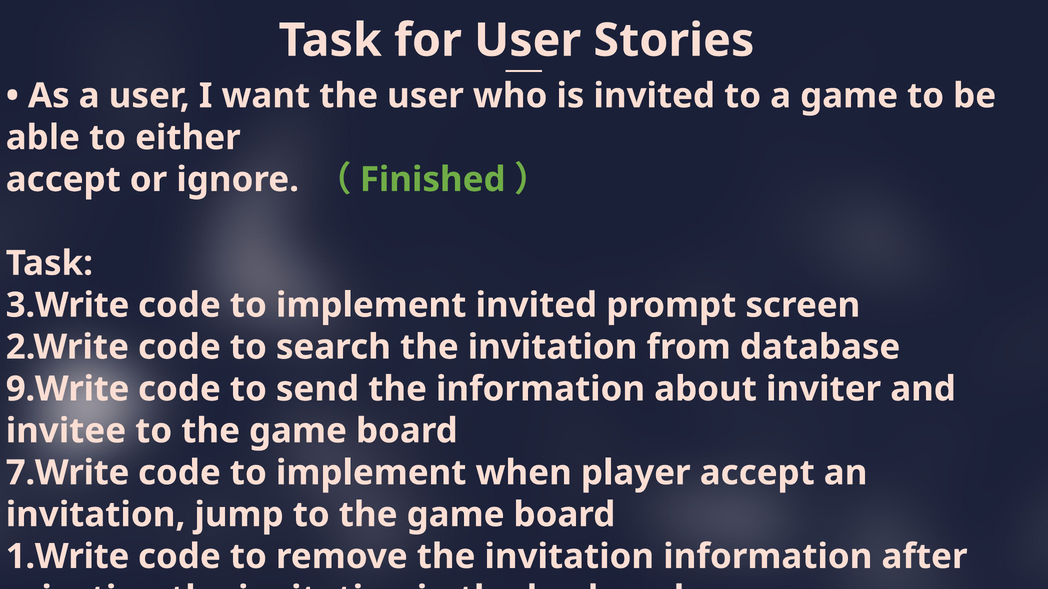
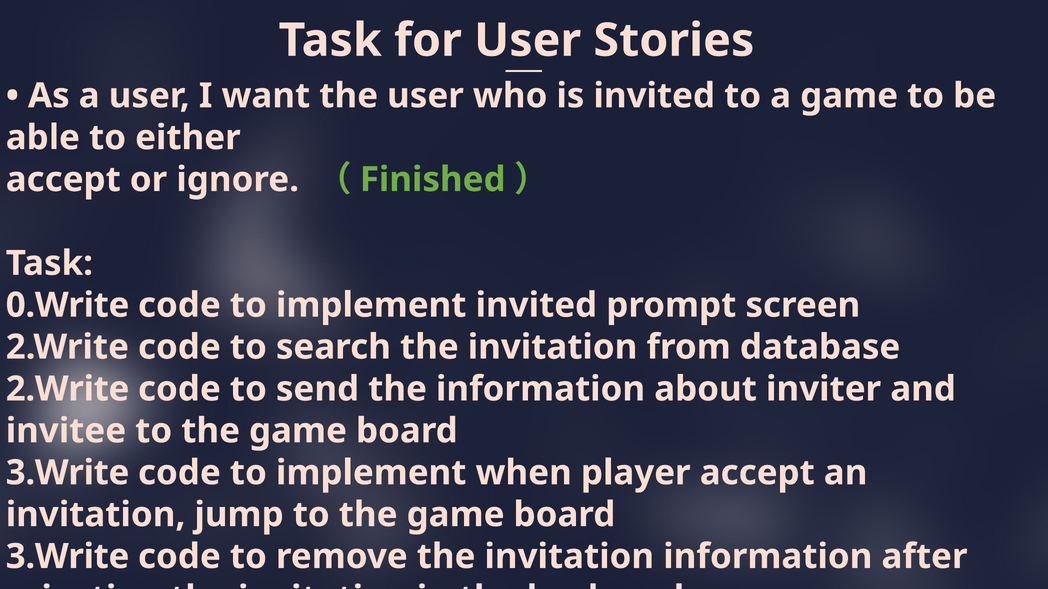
3.Write: 3.Write -> 0.Write (68, 305)
9.Write: 9.Write -> 2.Write (68, 389)
7.Write: 7.Write -> 3.Write (68, 473)
1.Write: 1.Write -> 3.Write (68, 557)
